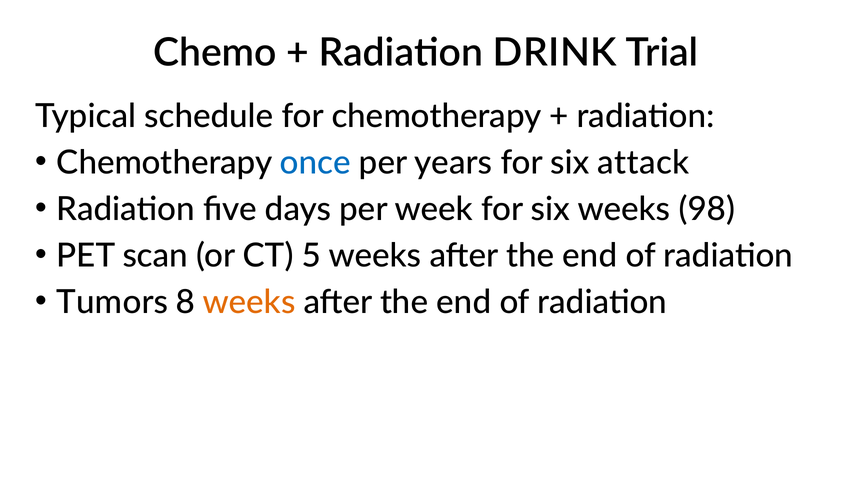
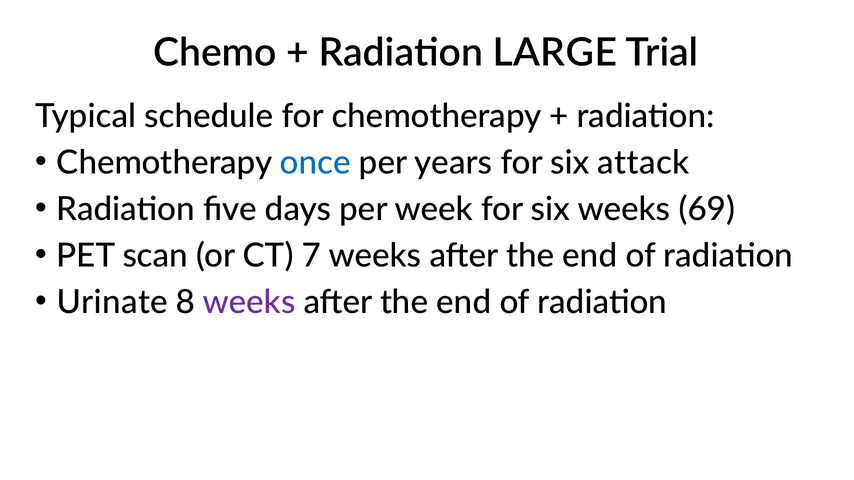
DRINK: DRINK -> LARGE (555, 53)
98: 98 -> 69 (707, 209)
5: 5 -> 7 (312, 256)
Tumors: Tumors -> Urinate (112, 302)
weeks colour: orange -> purple (249, 302)
